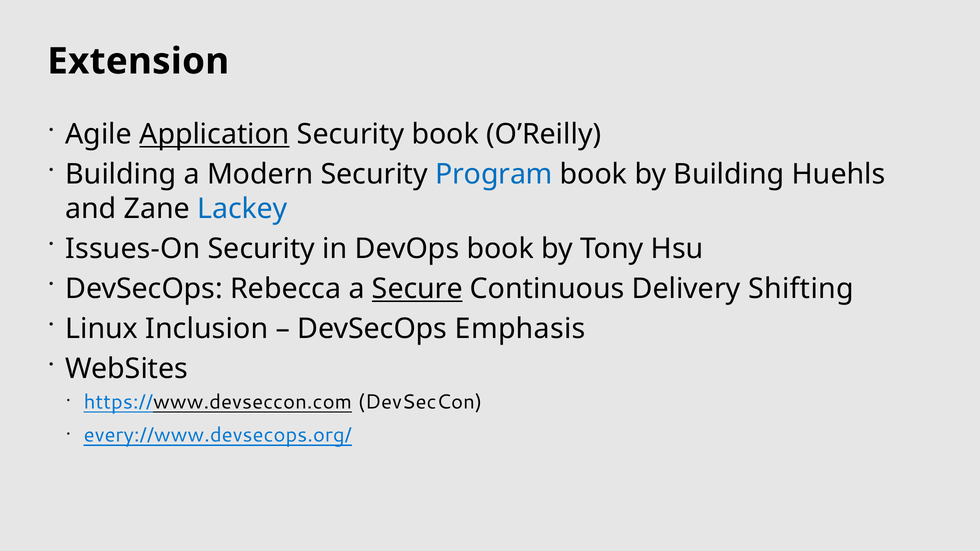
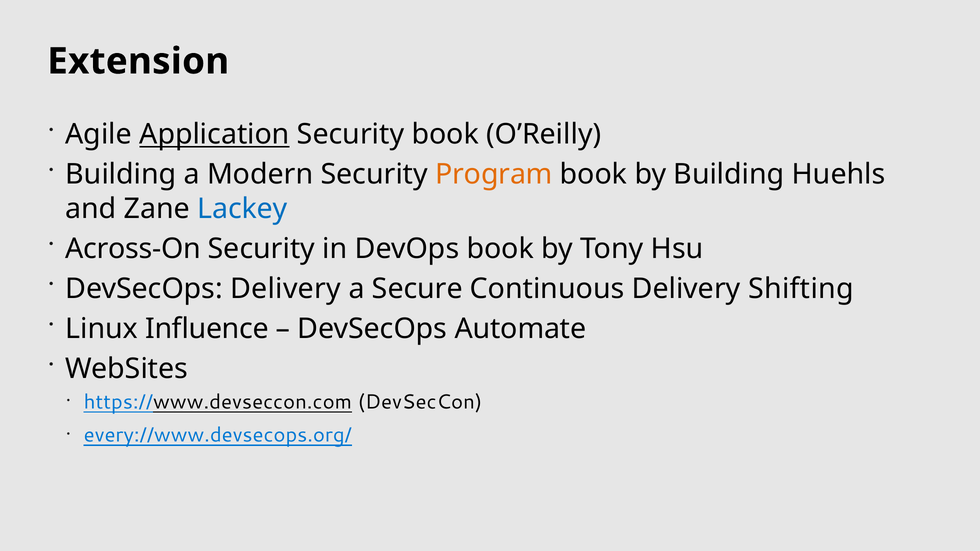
Program colour: blue -> orange (494, 175)
Issues-On: Issues-On -> Across-On (133, 249)
DevSecOps Rebecca: Rebecca -> Delivery (286, 289)
Secure underline: present -> none (417, 289)
Inclusion: Inclusion -> Influence (207, 329)
Emphasis: Emphasis -> Automate (520, 329)
